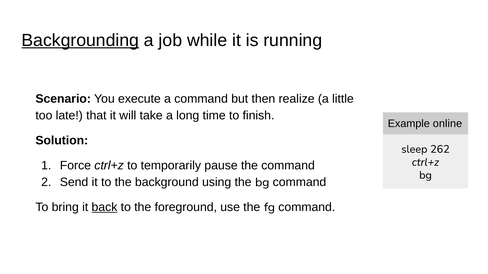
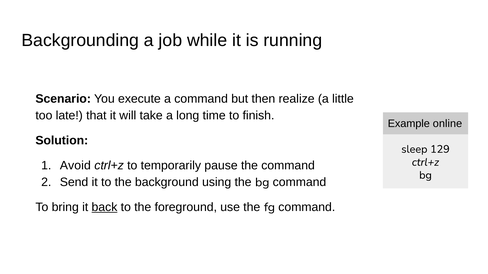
Backgrounding underline: present -> none (80, 40)
262: 262 -> 129 (440, 149)
Force: Force -> Avoid (75, 166)
